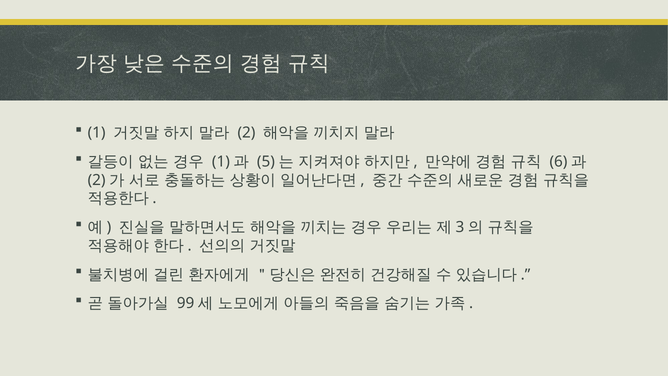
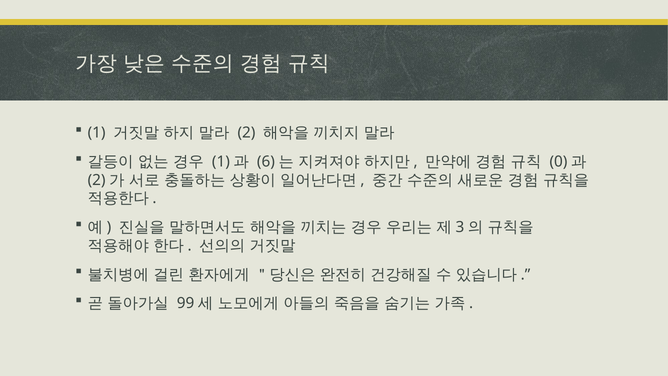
5: 5 -> 6 (266, 162)
6: 6 -> 0 (558, 162)
